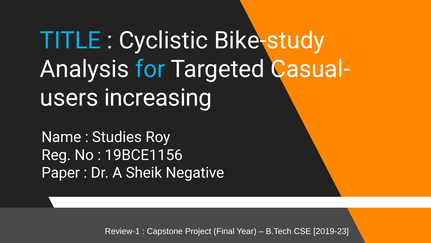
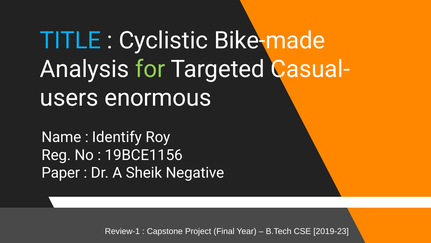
Bike-study: Bike-study -> Bike-made (270, 40)
for colour: light blue -> light green (150, 69)
increasing: increasing -> enormous (158, 98)
Studies: Studies -> Identify (117, 137)
